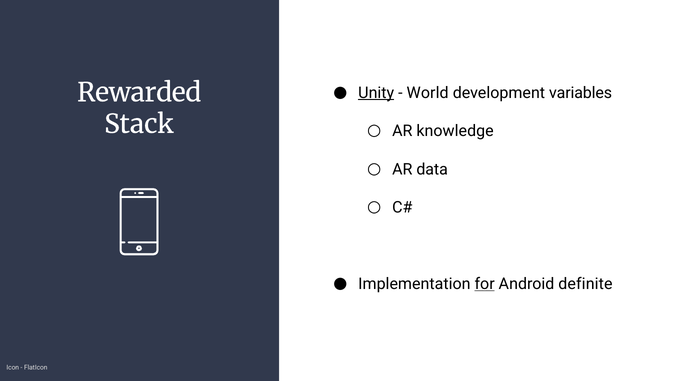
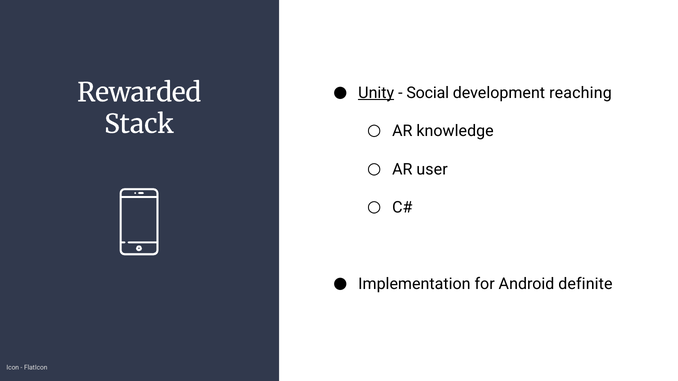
World: World -> Social (428, 93)
variables: variables -> reaching (580, 93)
data: data -> user (432, 169)
for underline: present -> none (485, 284)
